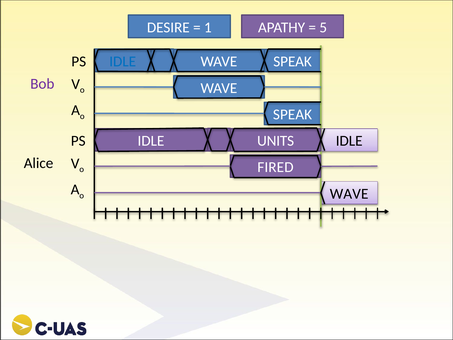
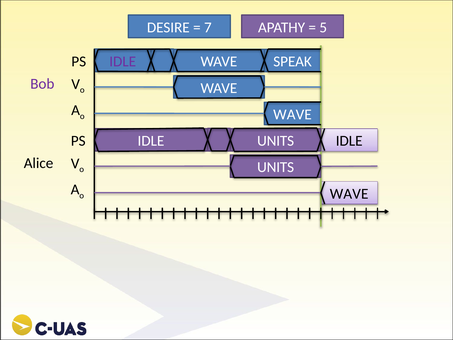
1: 1 -> 7 (208, 27)
IDLE colour: blue -> purple (123, 61)
SPEAK: SPEAK -> WAVE (292, 114)
FIRED: FIRED -> UNITS (276, 167)
